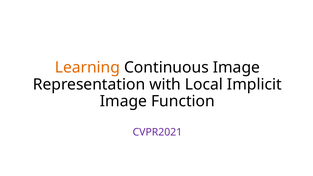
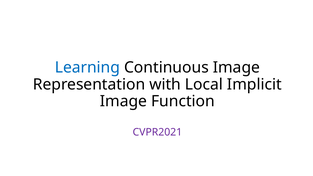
Learning colour: orange -> blue (87, 67)
